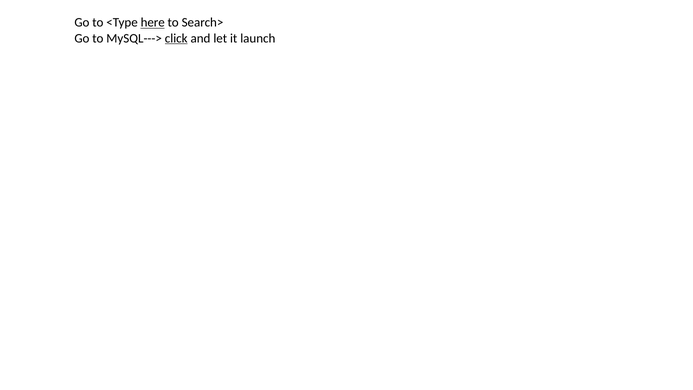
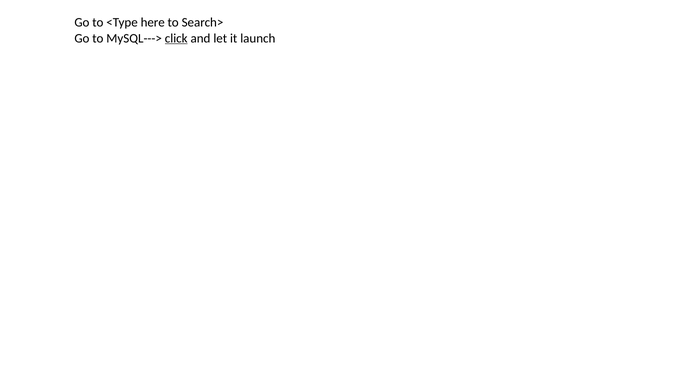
here underline: present -> none (153, 23)
